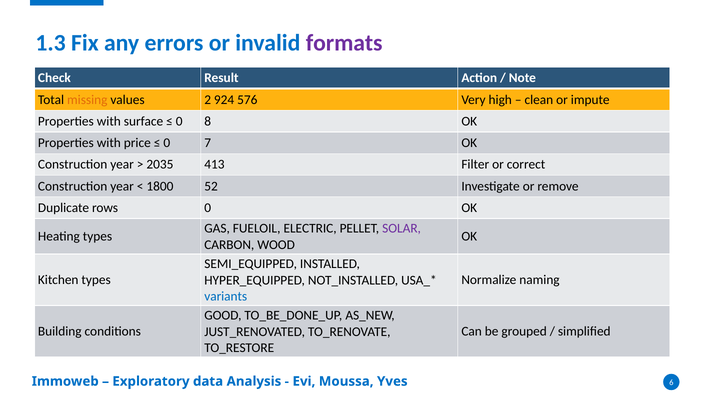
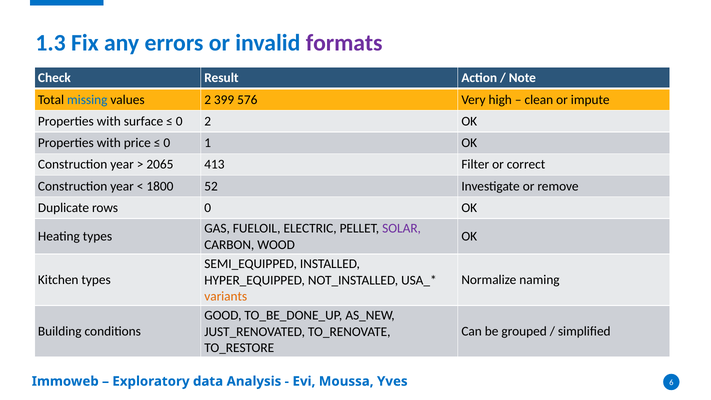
missing colour: orange -> blue (87, 100)
924: 924 -> 399 (224, 100)
0 8: 8 -> 2 (208, 121)
7: 7 -> 1 (208, 143)
2035: 2035 -> 2065 (160, 165)
variants colour: blue -> orange (226, 297)
